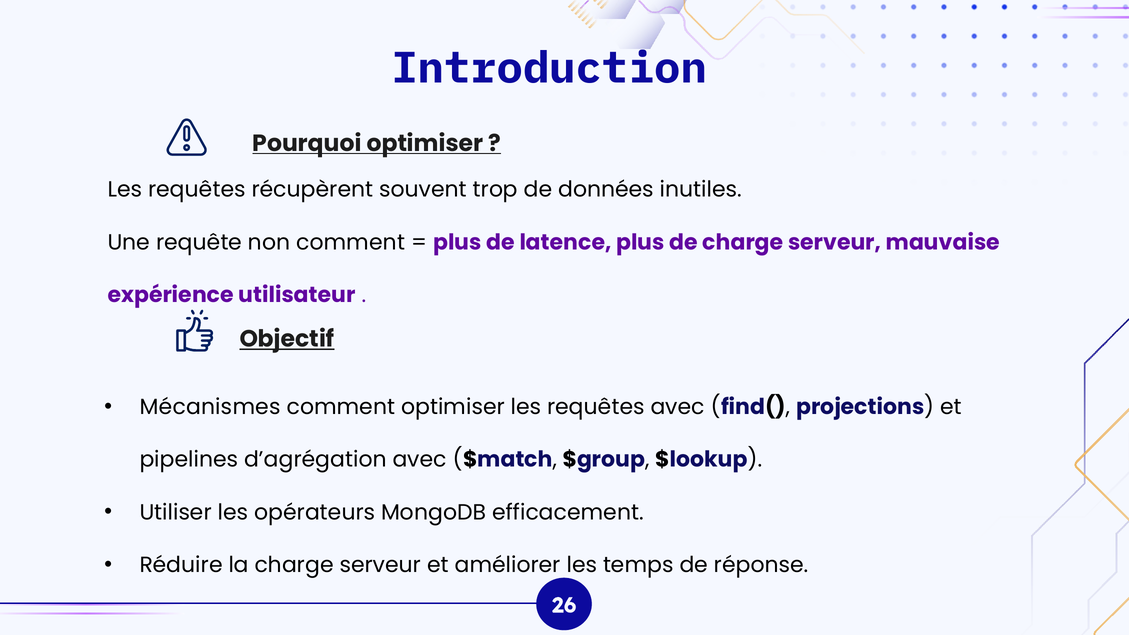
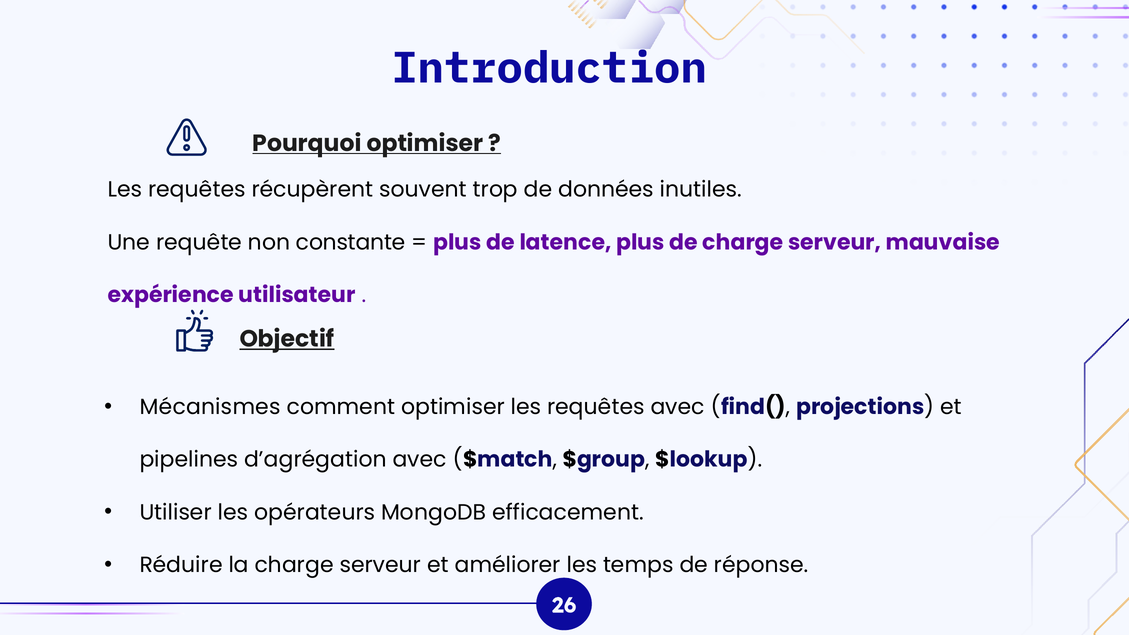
non comment: comment -> constante (351, 242)
